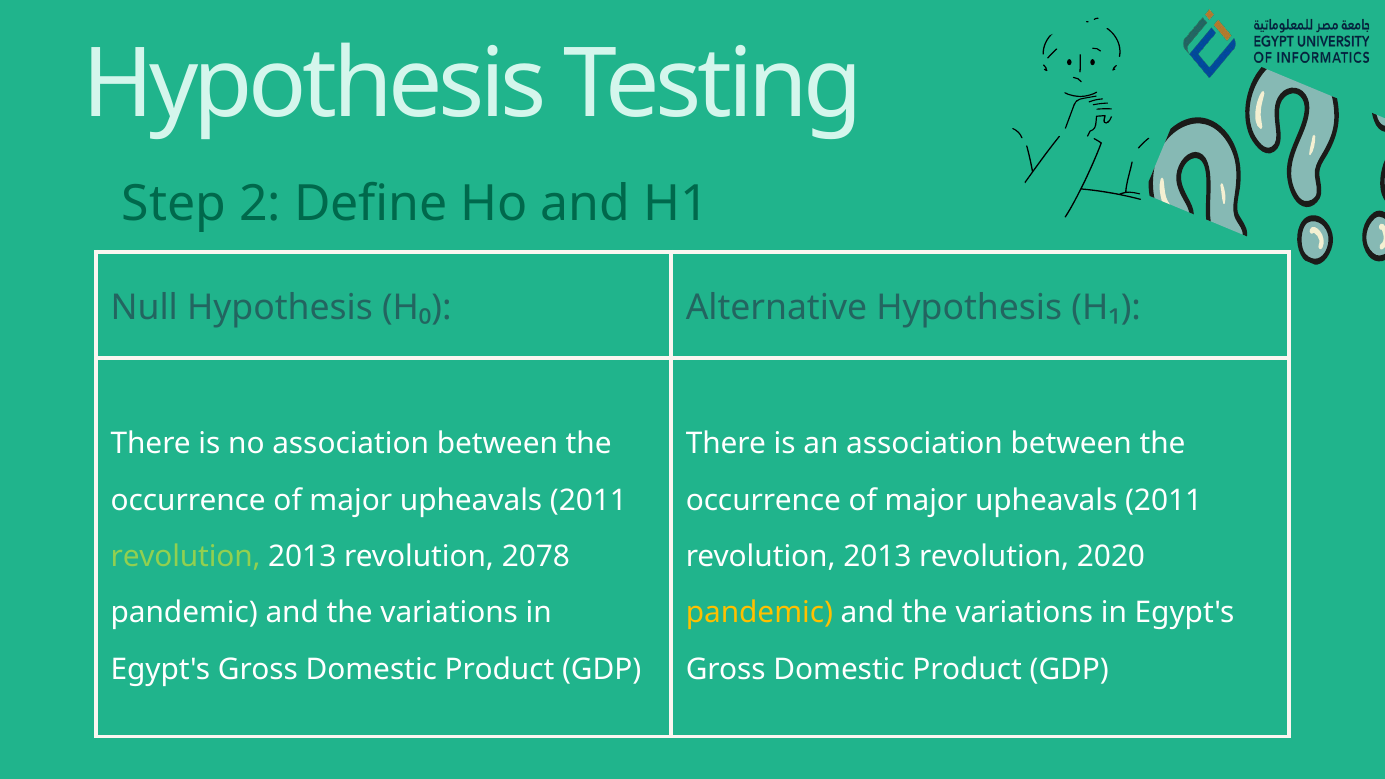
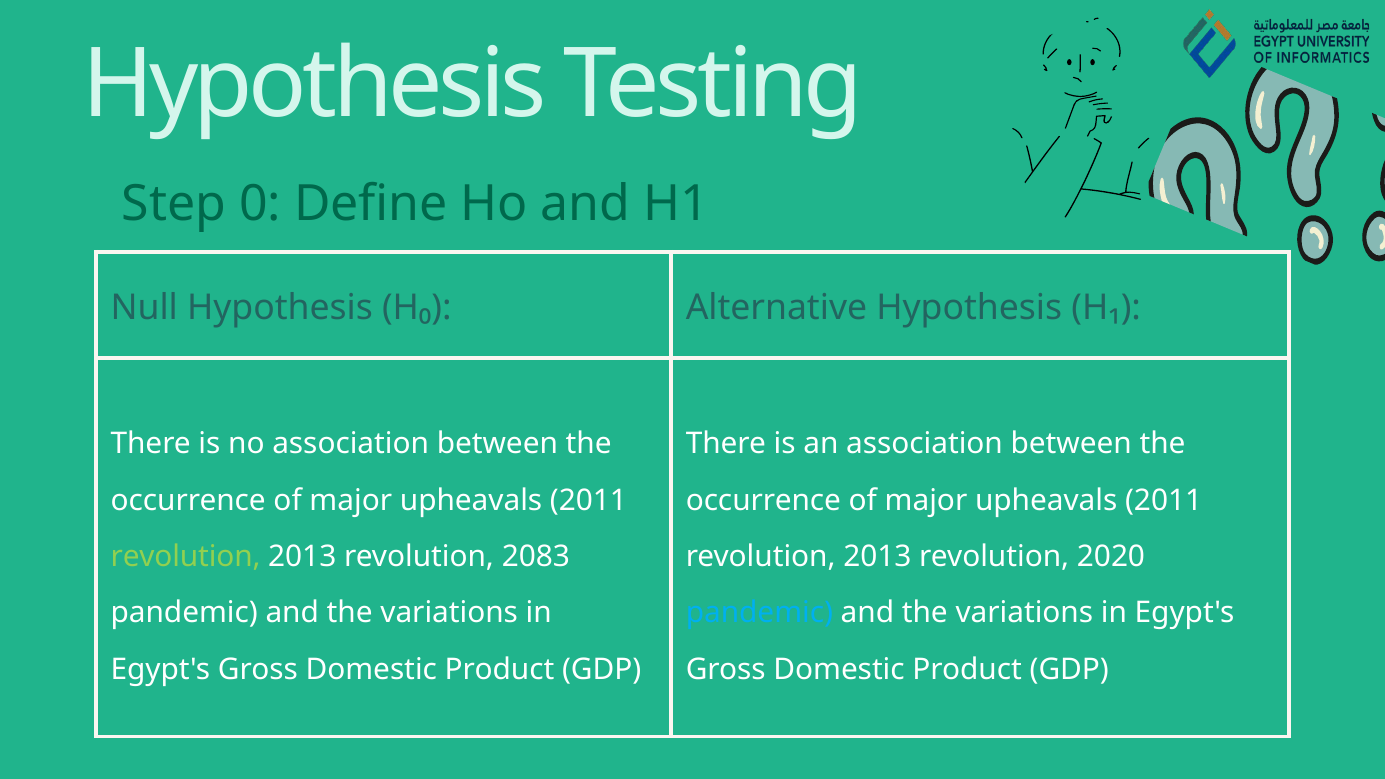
2: 2 -> 0 (260, 204)
2078: 2078 -> 2083 (536, 557)
pandemic colour: yellow -> light blue (759, 613)
